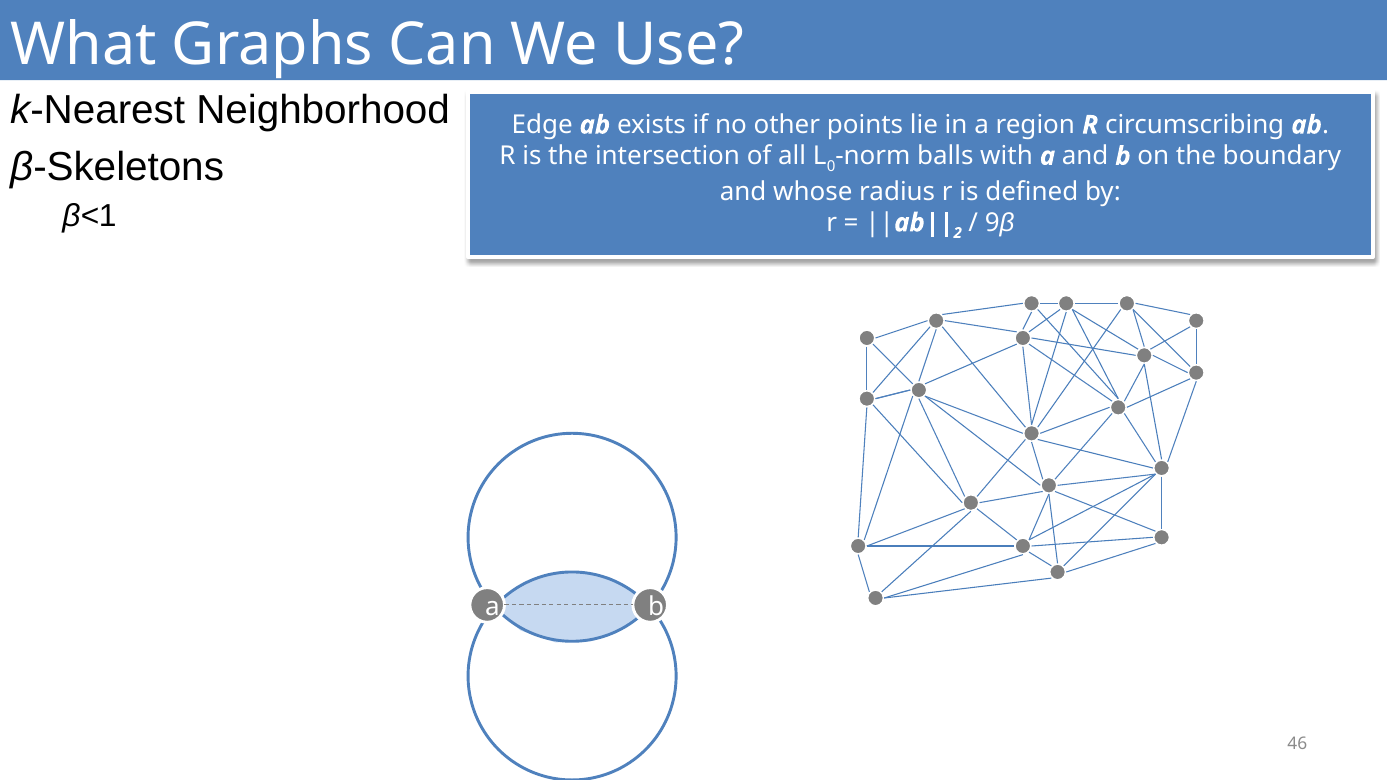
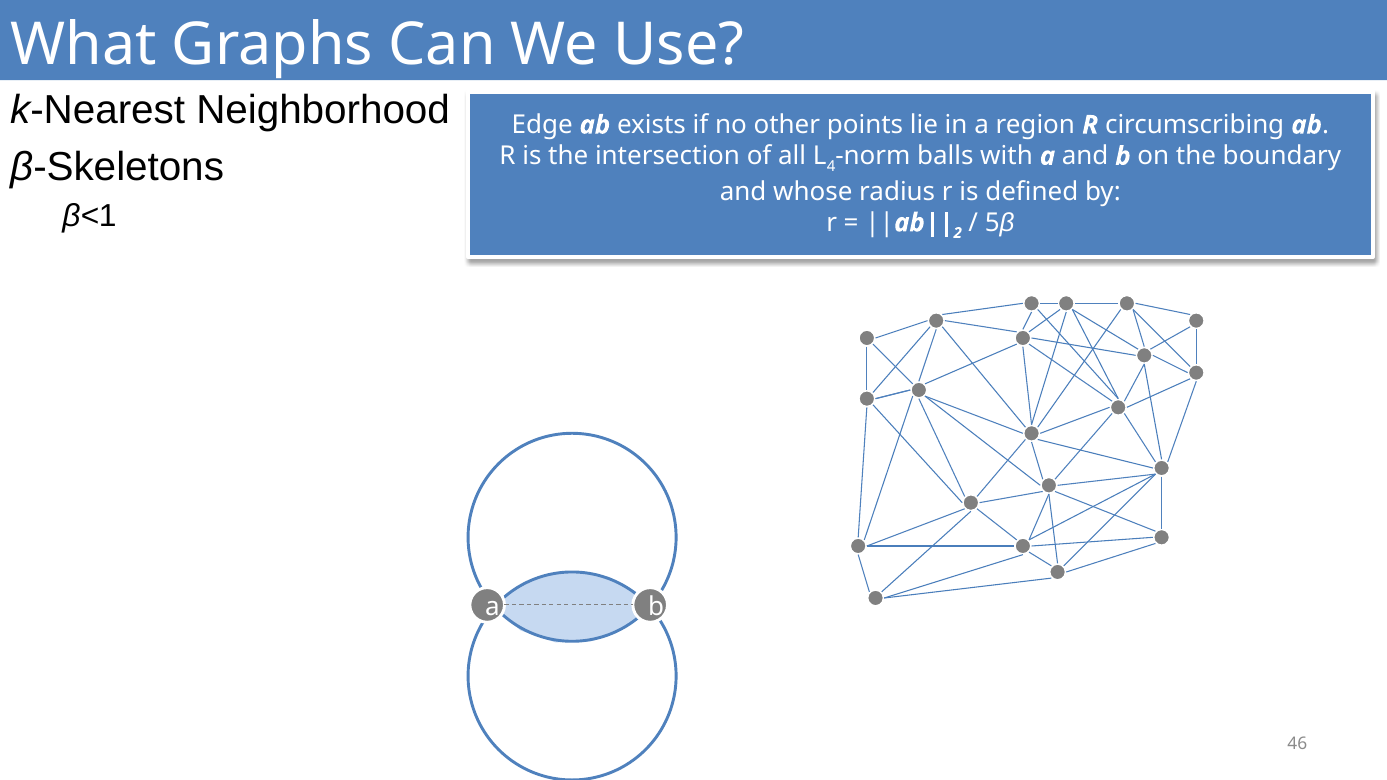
0: 0 -> 4 (831, 166)
9: 9 -> 5 (992, 223)
